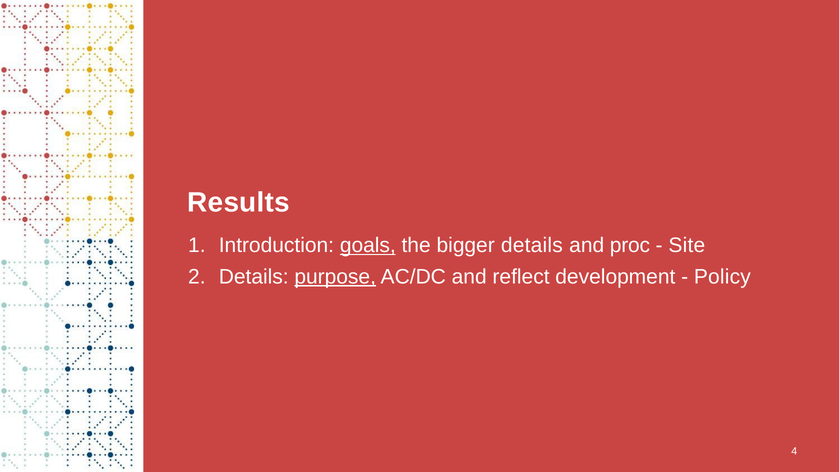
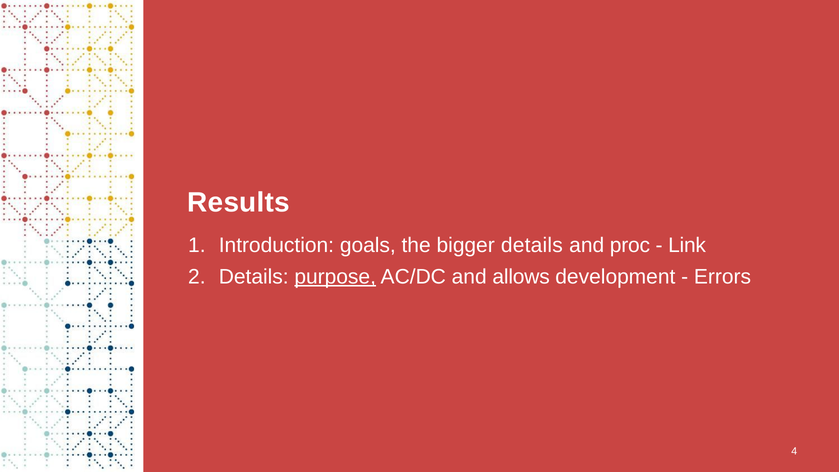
goals underline: present -> none (368, 245)
Site: Site -> Link (687, 245)
reflect: reflect -> allows (521, 277)
Policy: Policy -> Errors (722, 277)
